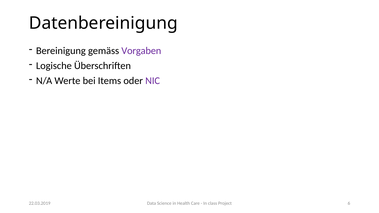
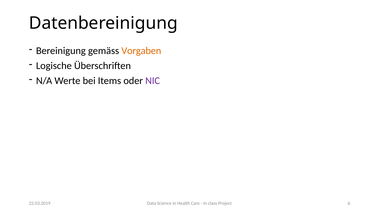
Vorgaben colour: purple -> orange (141, 51)
